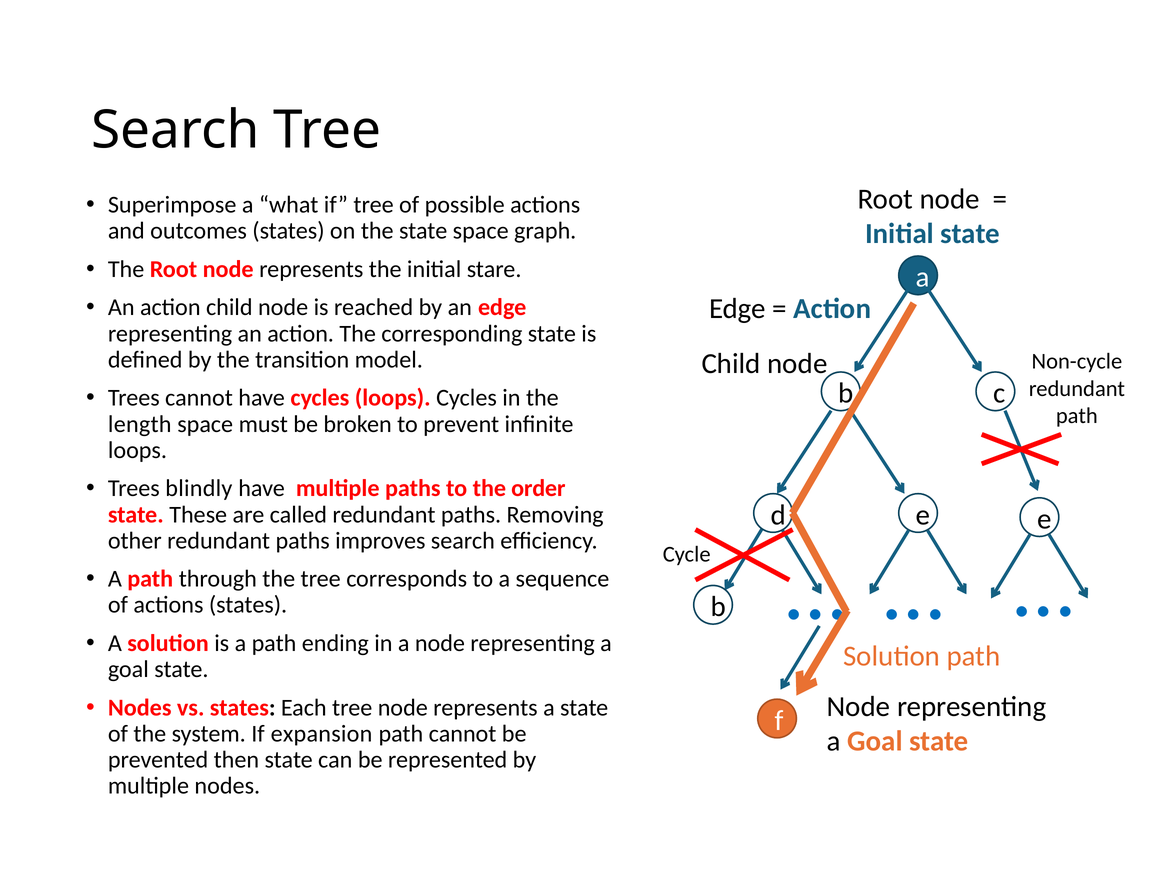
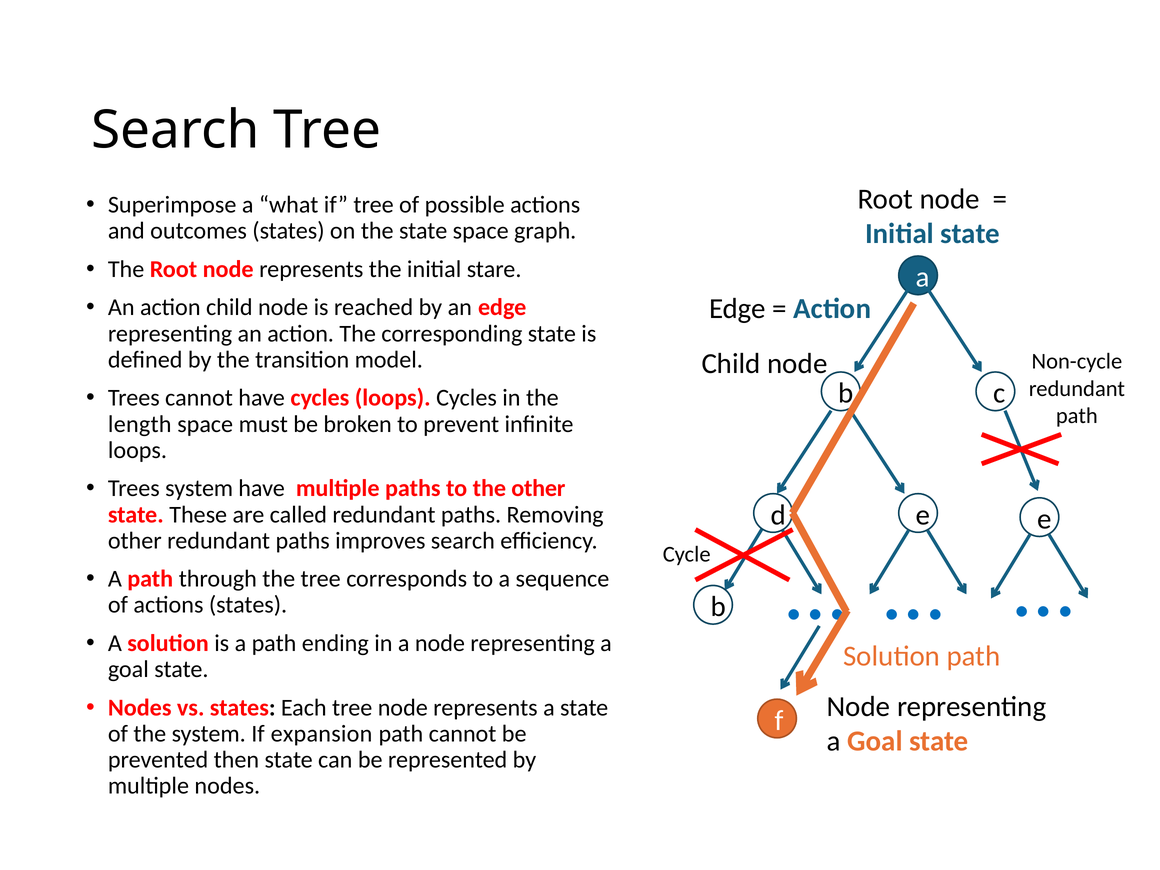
Trees blindly: blindly -> system (199, 488)
the order: order -> other (538, 488)
